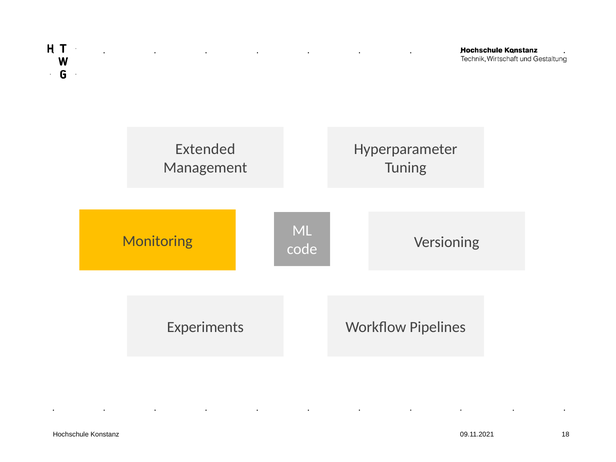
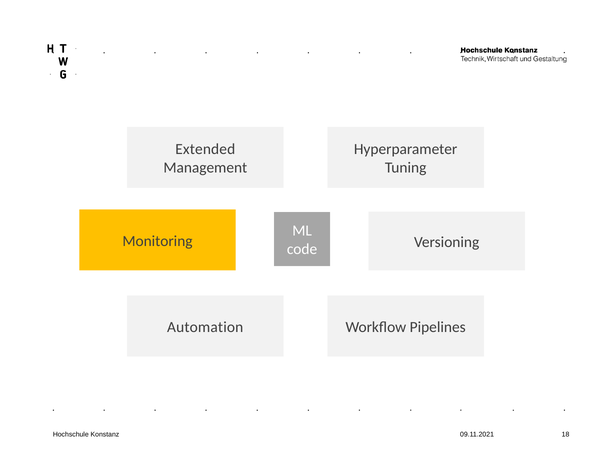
Experiments: Experiments -> Automation (205, 327)
